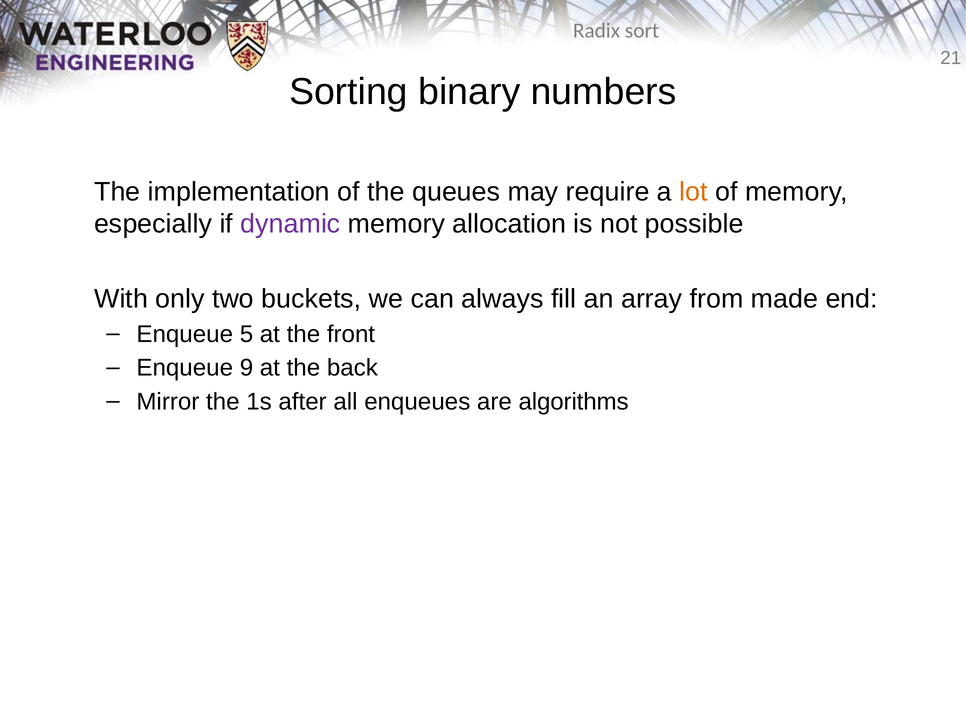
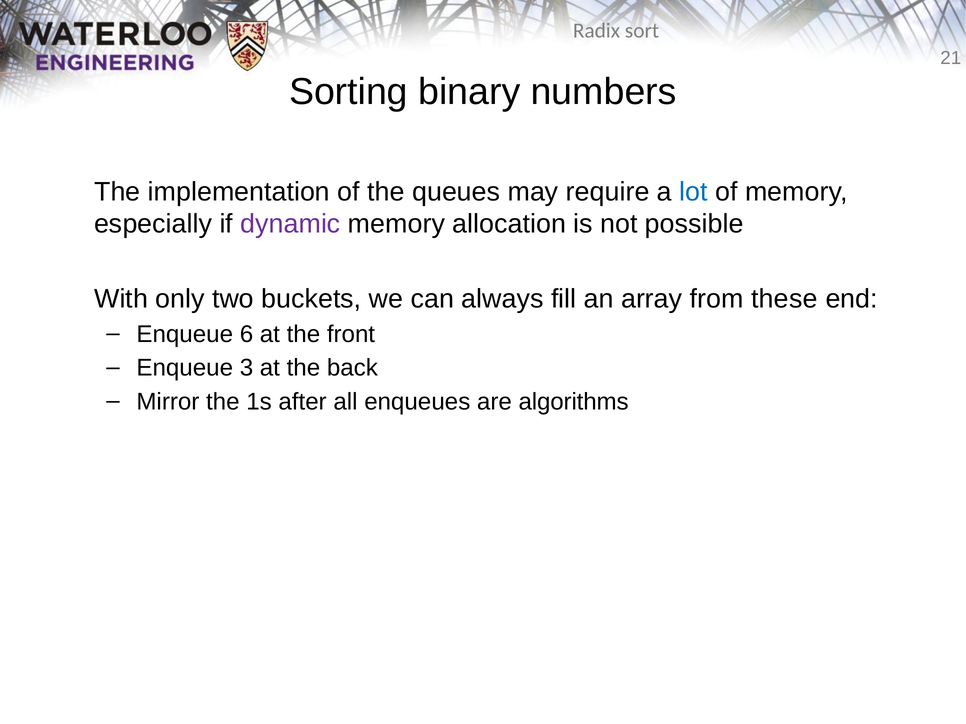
lot colour: orange -> blue (693, 192)
made: made -> these (784, 299)
5: 5 -> 6 (246, 334)
9: 9 -> 3 (246, 368)
